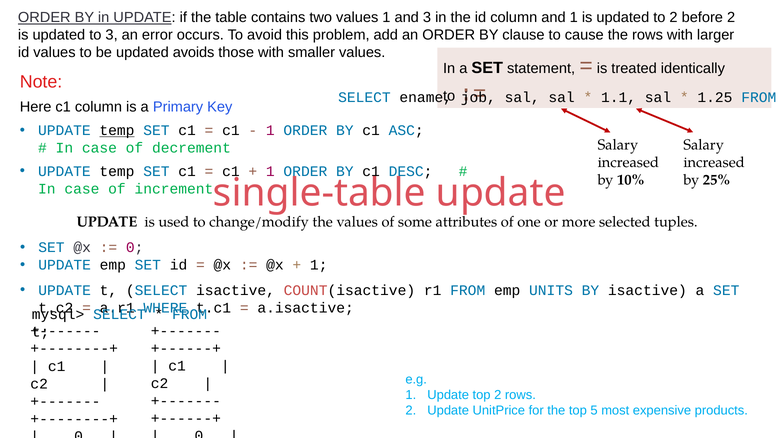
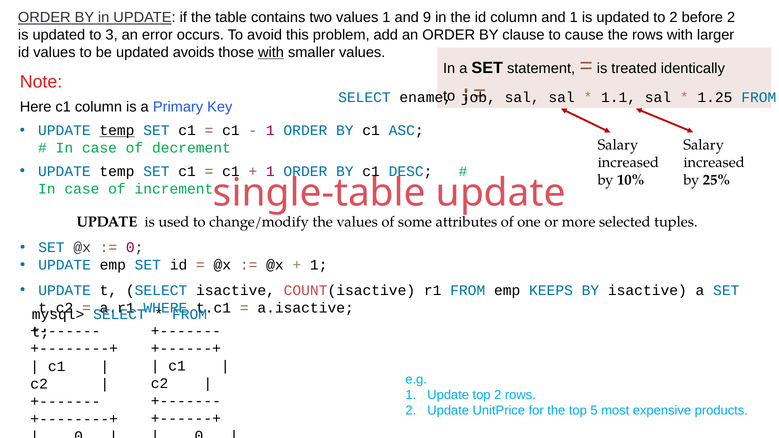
and 3: 3 -> 9 (427, 17)
with underline: none -> present (271, 53)
UNITS: UNITS -> KEEPS (551, 291)
